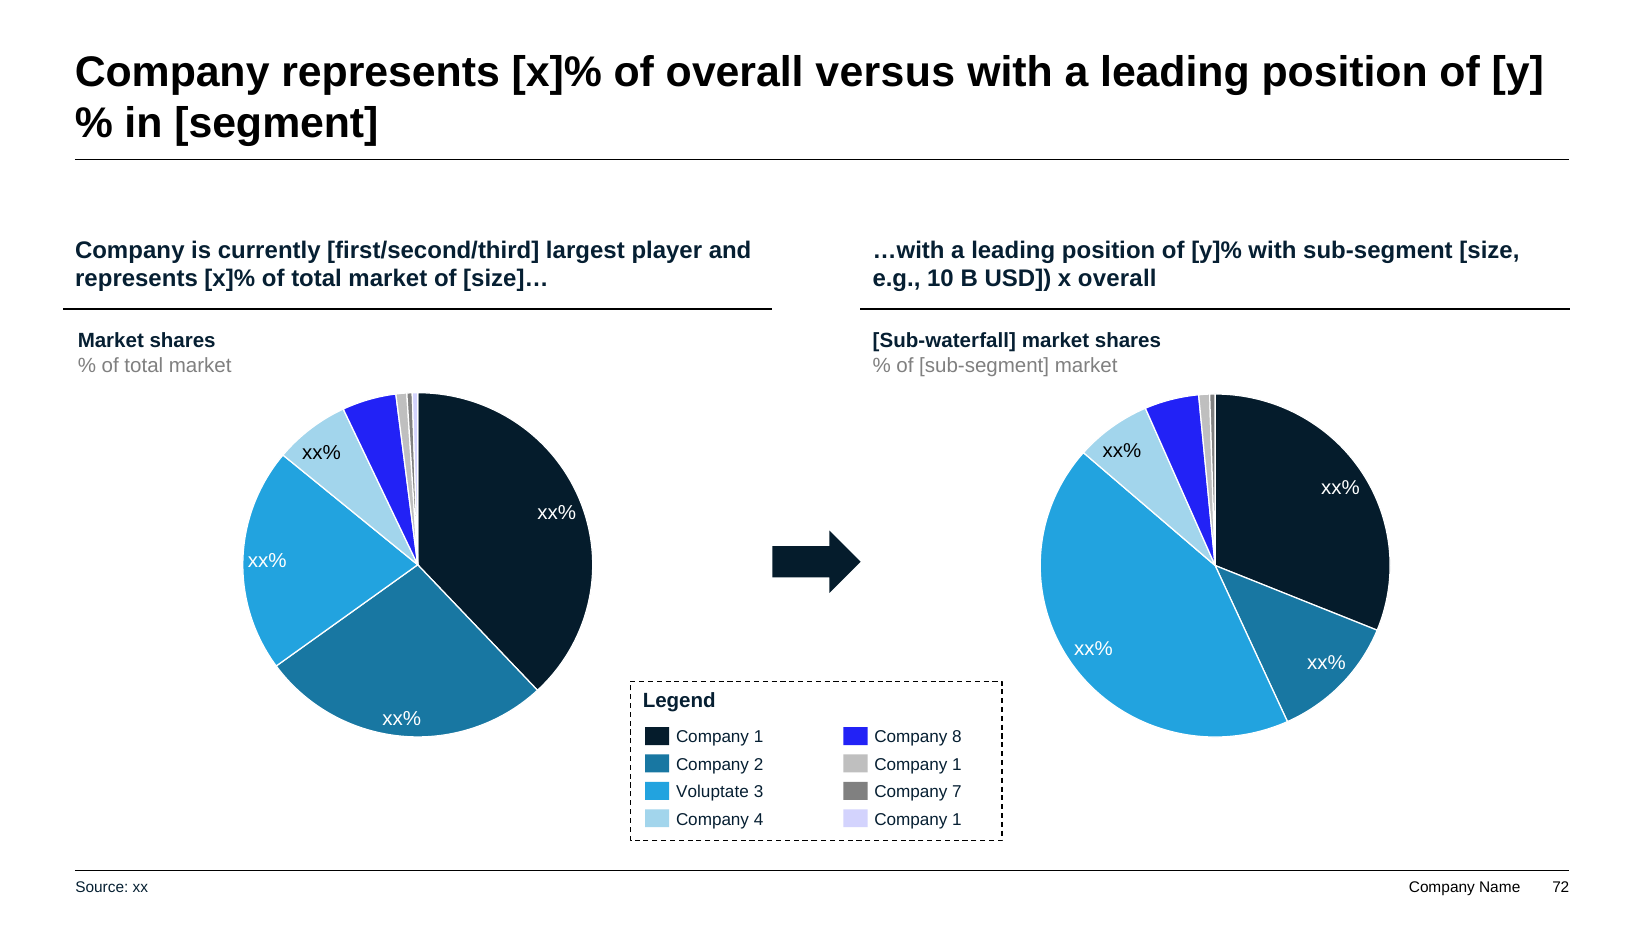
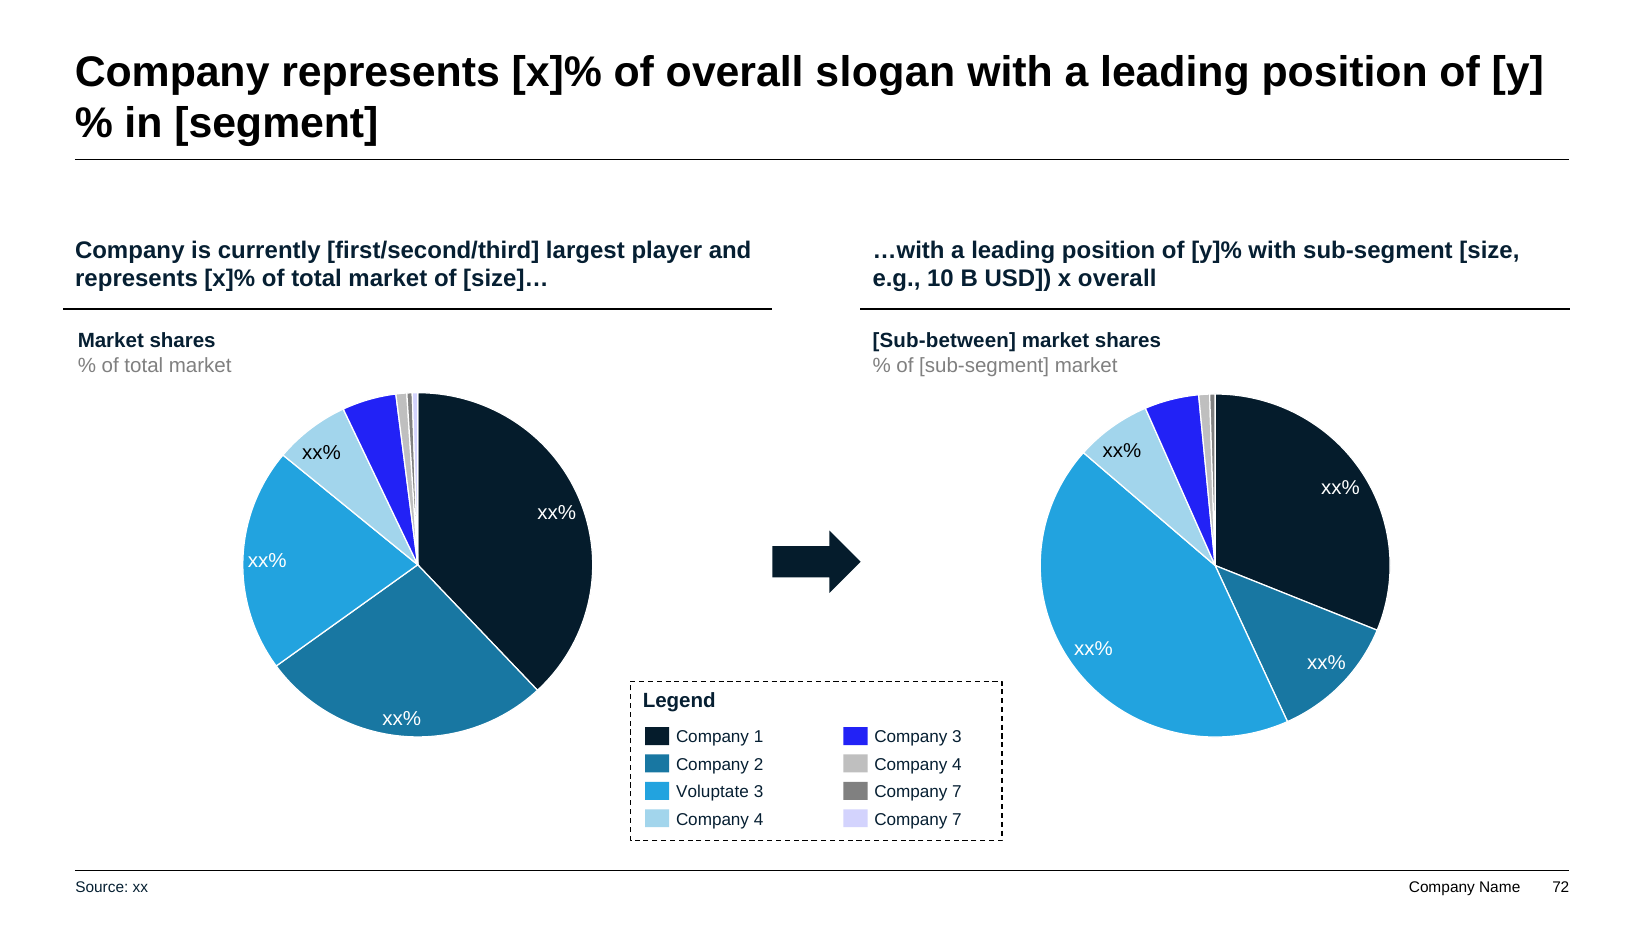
versus: versus -> slogan (885, 72)
Sub-waterfall: Sub-waterfall -> Sub-between (944, 341)
Company 8: 8 -> 3 (957, 737)
1: 1 -> 4 (957, 764)
1: 1 -> 7 (957, 819)
